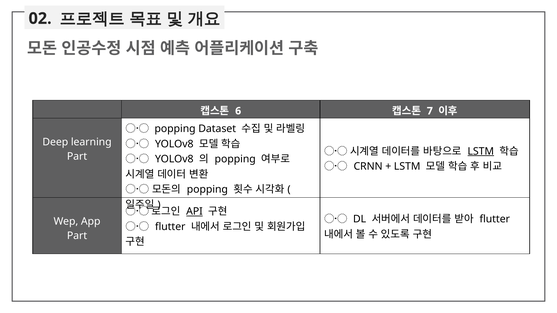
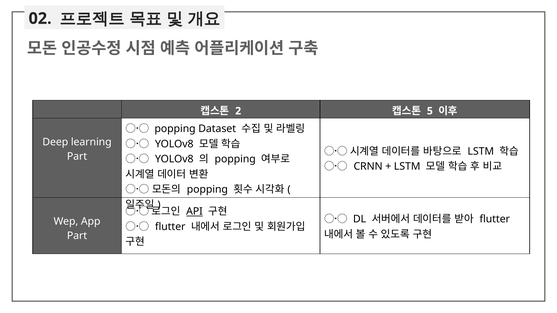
6: 6 -> 2 (238, 111)
7: 7 -> 5 (430, 111)
LSTM underline: present -> none (481, 151)
